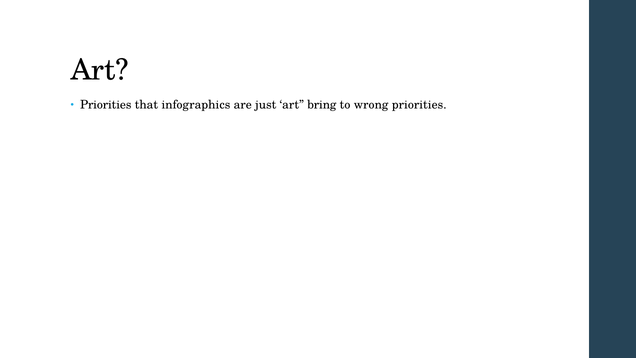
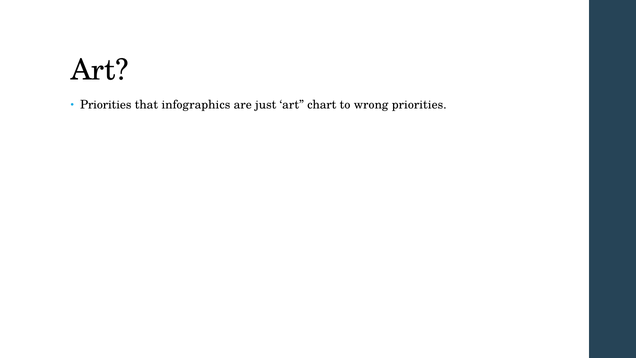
bring: bring -> chart (322, 105)
